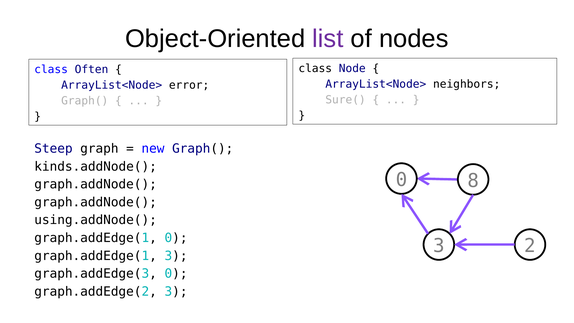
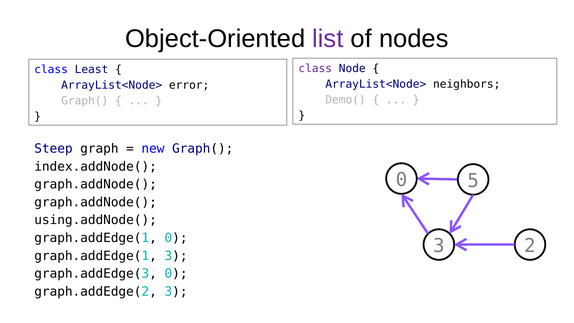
class colour: black -> purple (315, 69)
Often: Often -> Least (92, 70)
Sure(: Sure( -> Demo( (346, 100)
kinds.addNode(: kinds.addNode( -> index.addNode( (96, 166)
8: 8 -> 5 (473, 181)
